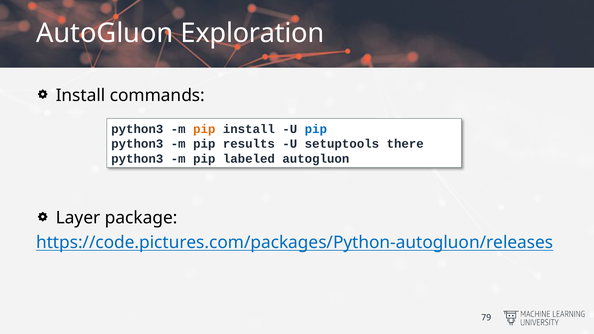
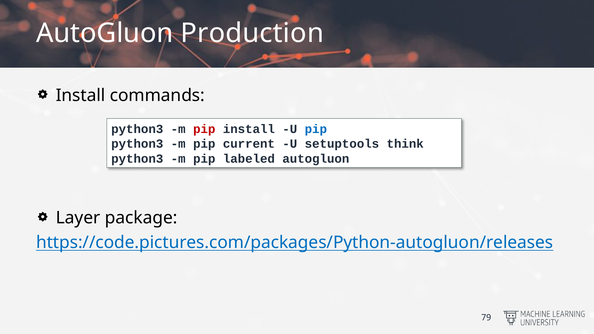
Exploration: Exploration -> Production (252, 33)
pip colour: orange -> red (204, 129)
results: results -> current (249, 144)
there: there -> think (405, 144)
